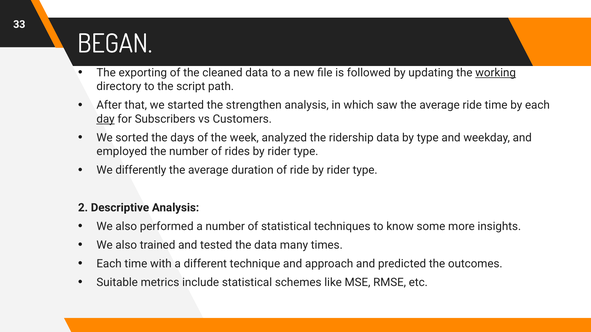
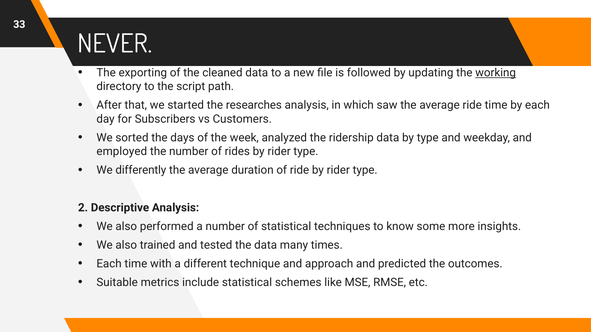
BEGAN: BEGAN -> NEVER (115, 44)
strengthen: strengthen -> researches (254, 105)
day underline: present -> none (106, 119)
